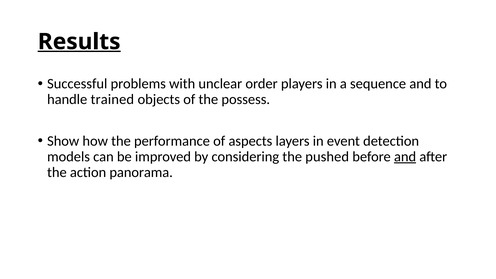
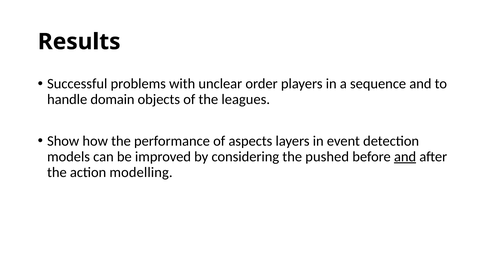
Results underline: present -> none (79, 42)
trained: trained -> domain (112, 99)
possess: possess -> leagues (246, 99)
panorama: panorama -> modelling (141, 172)
